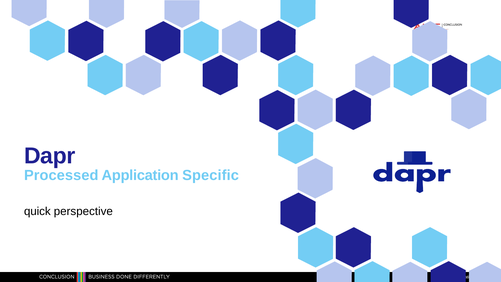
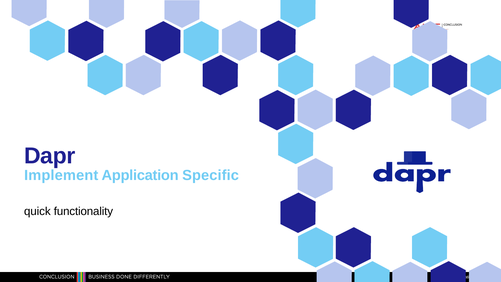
Processed: Processed -> Implement (61, 175)
perspective: perspective -> functionality (83, 211)
